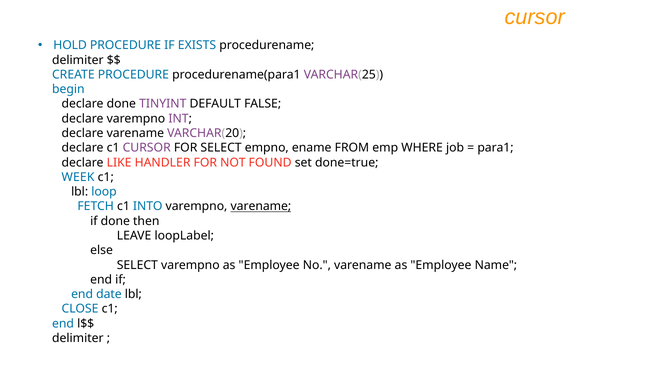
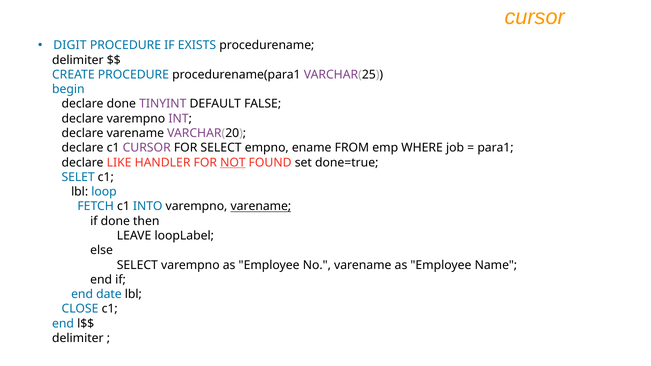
HOLD: HOLD -> DIGIT (70, 45)
NOT underline: none -> present (233, 163)
WEEK: WEEK -> SELET (78, 177)
